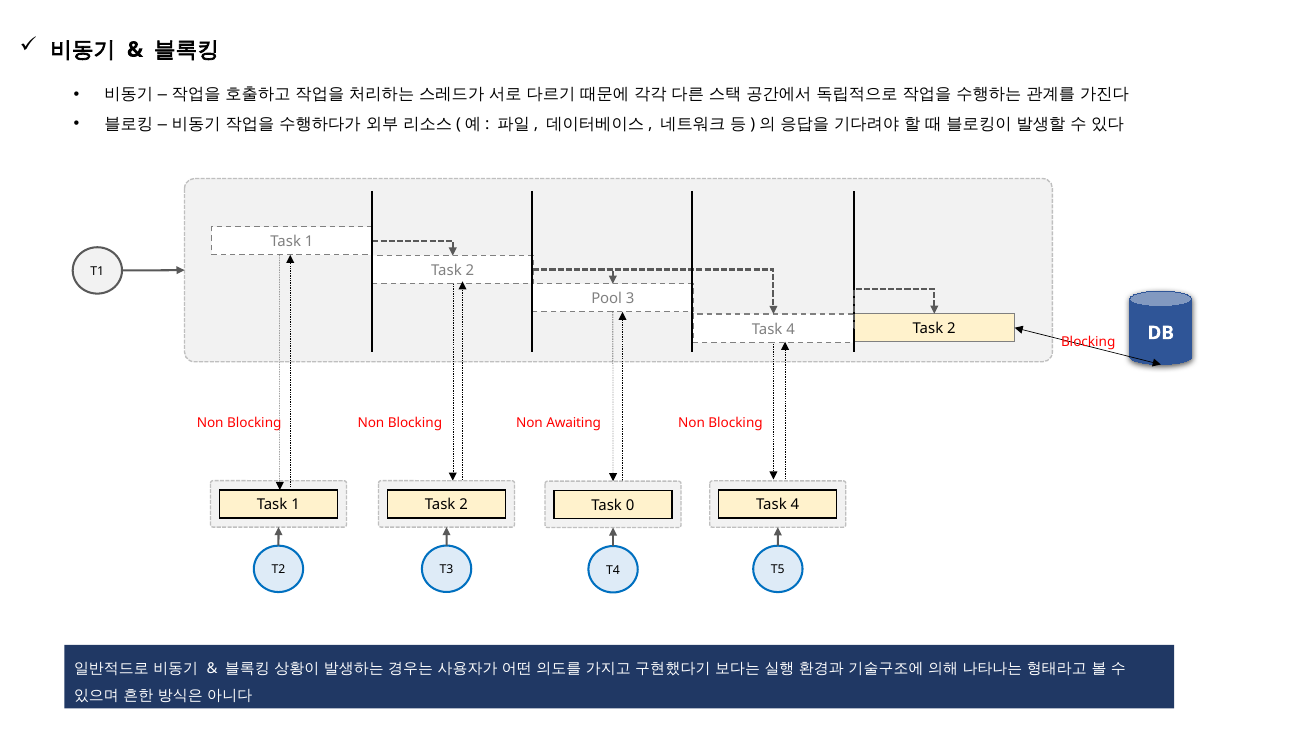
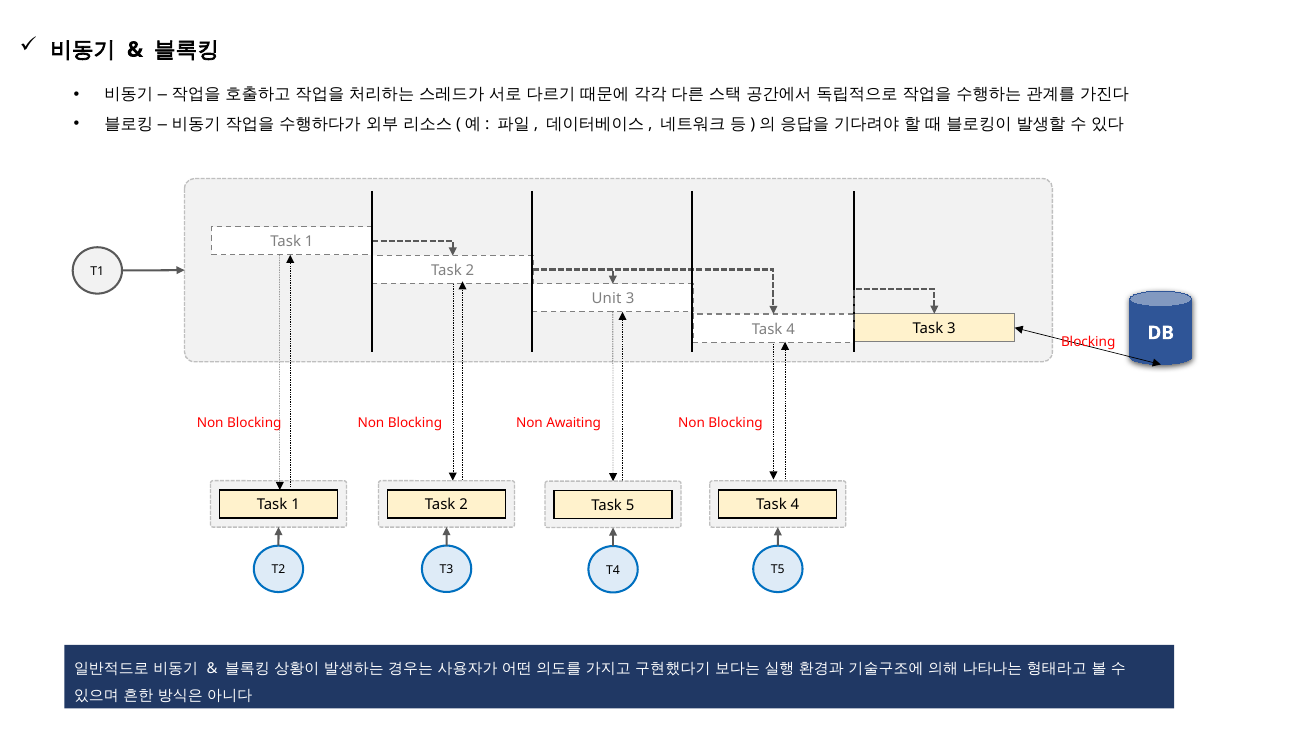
Pool: Pool -> Unit (606, 299)
4 Task 2: 2 -> 3 (951, 329)
0: 0 -> 5 (630, 506)
